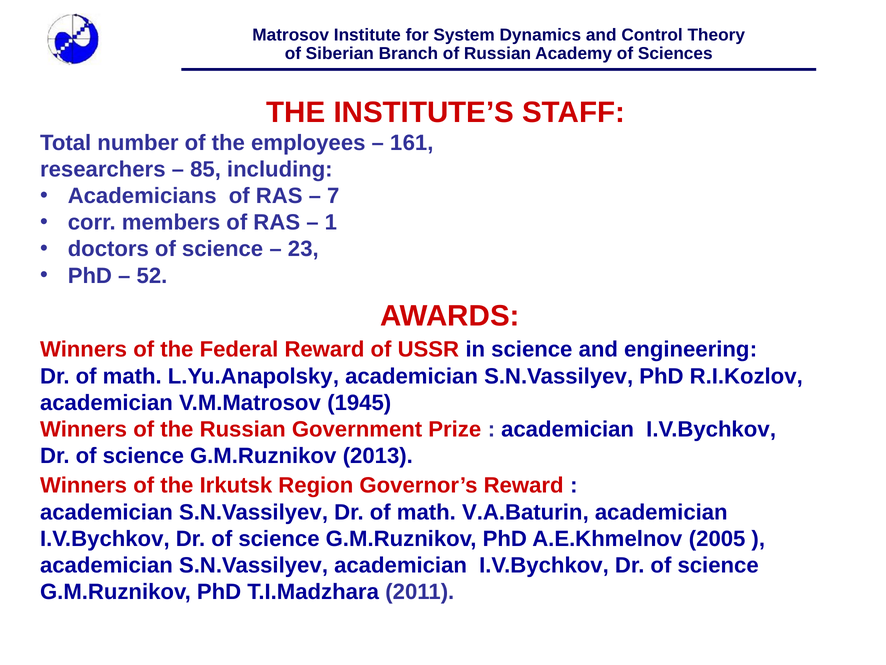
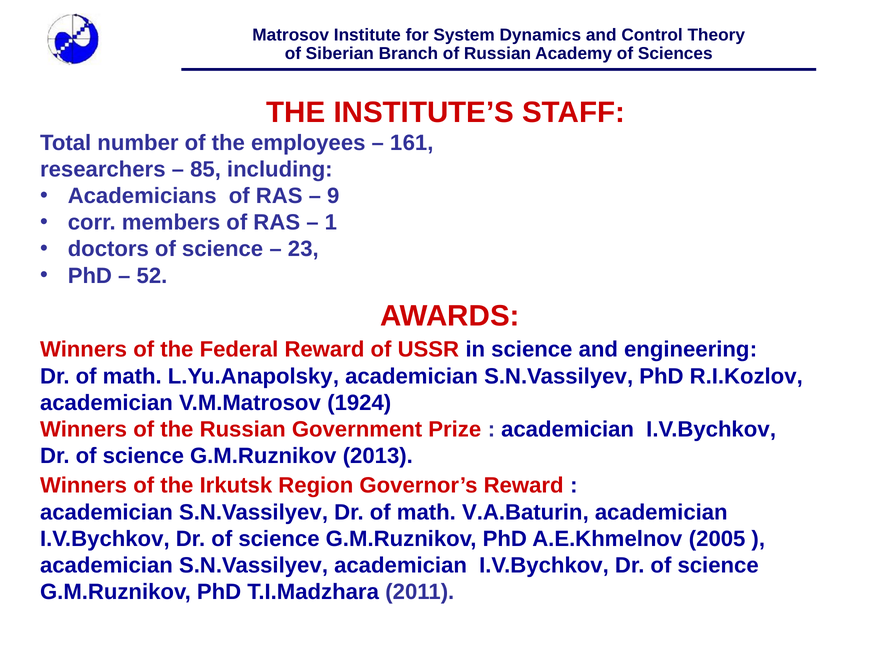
7: 7 -> 9 (333, 196)
1945: 1945 -> 1924 (359, 403)
